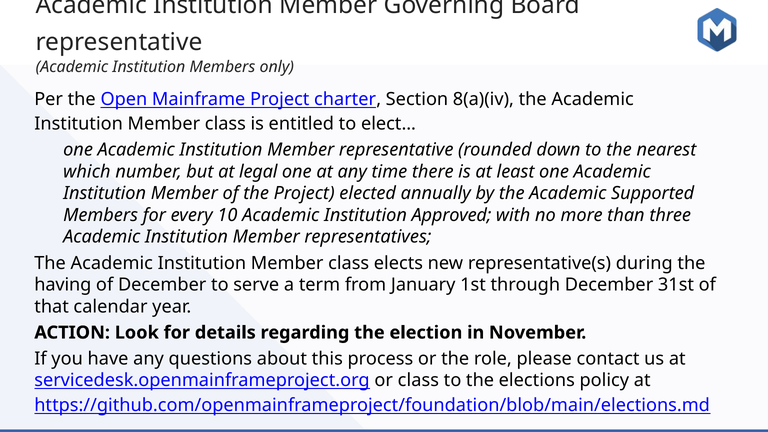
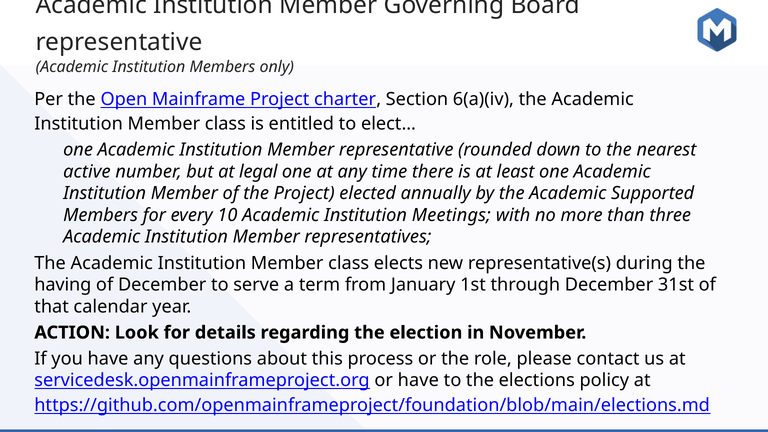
8(a)(iv: 8(a)(iv -> 6(a)(iv (483, 99)
which: which -> active (87, 172)
Approved: Approved -> Meetings (451, 215)
or class: class -> have (418, 380)
